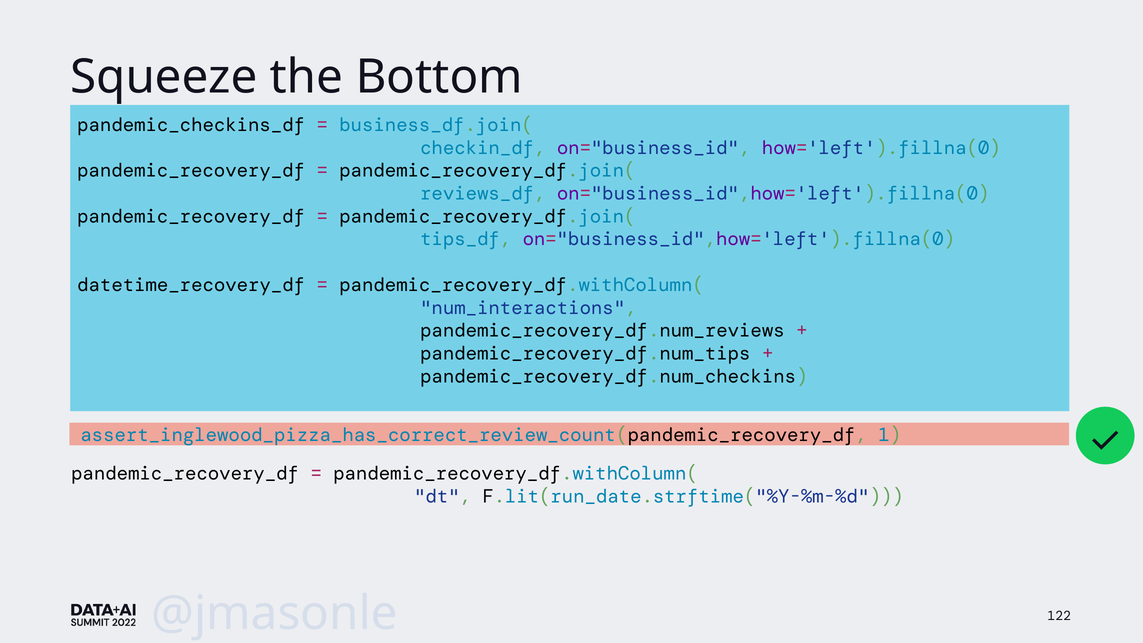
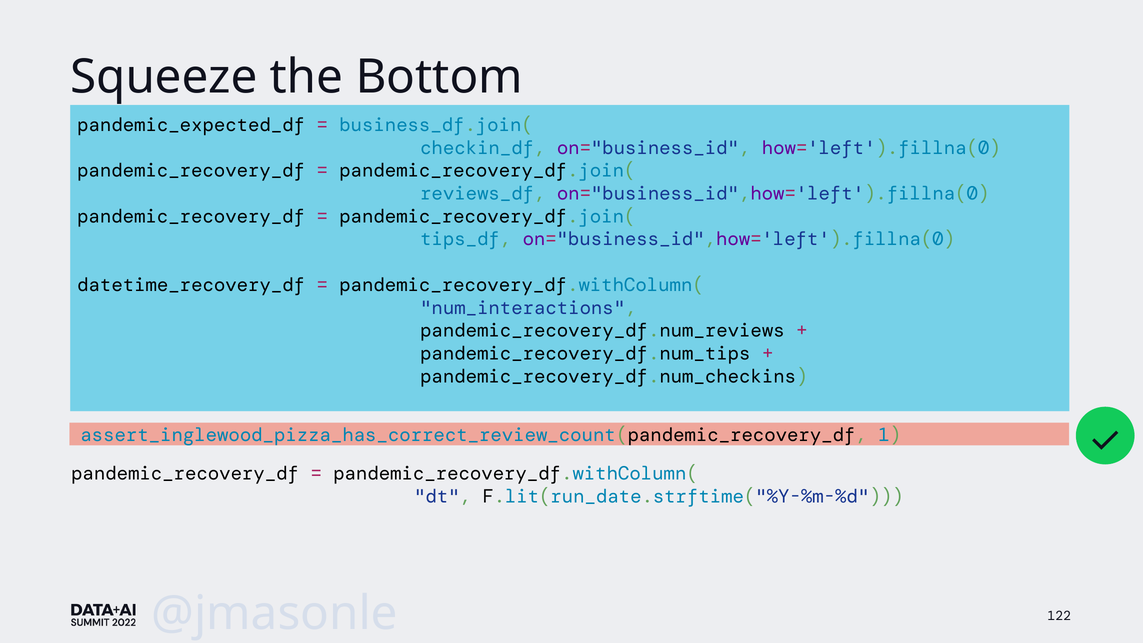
pandemic_checkins_df: pandemic_checkins_df -> pandemic_expected_df (191, 125)
